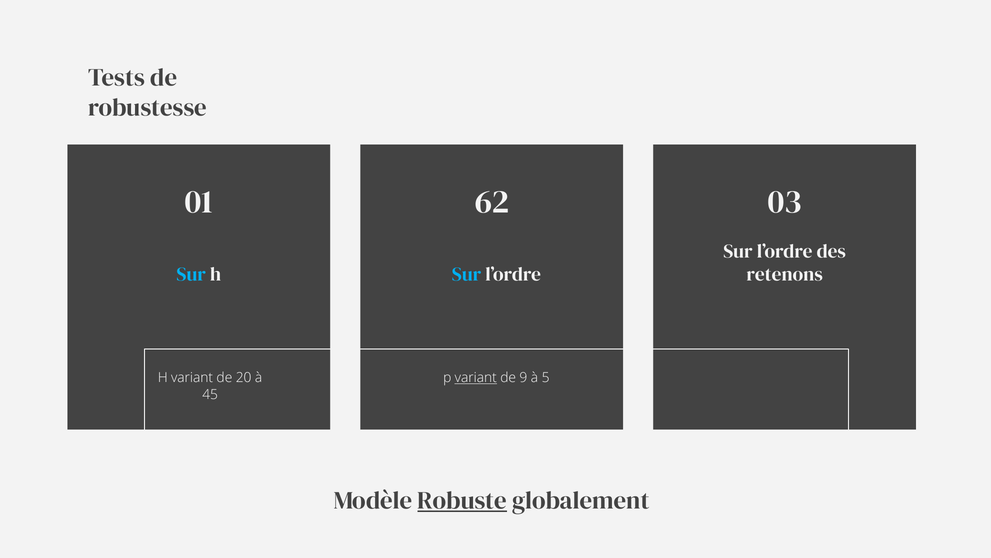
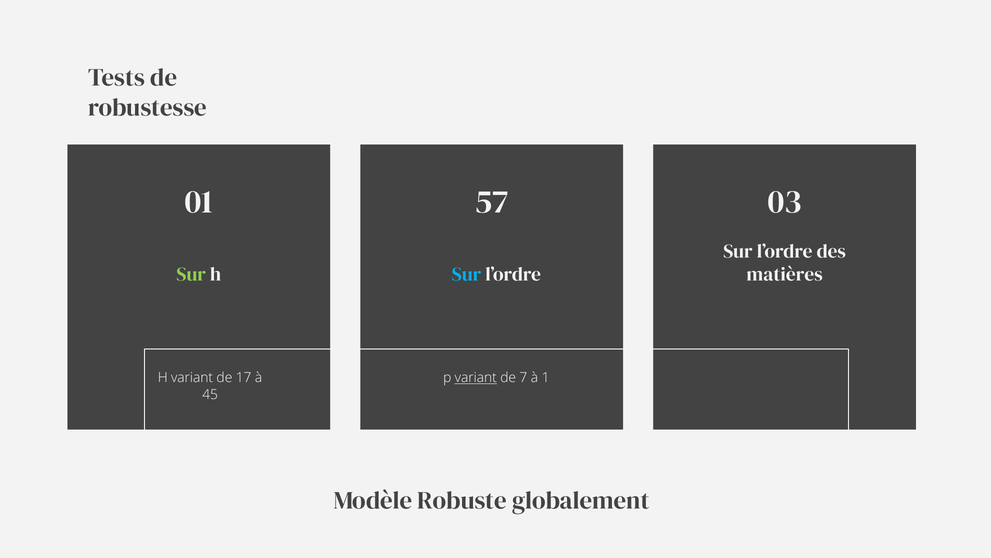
62: 62 -> 57 (492, 202)
Sur colour: light blue -> light green (191, 274)
retenons: retenons -> matières (785, 274)
9: 9 -> 7 (523, 377)
5: 5 -> 1 (546, 377)
20: 20 -> 17 (244, 378)
Robuste underline: present -> none (462, 500)
